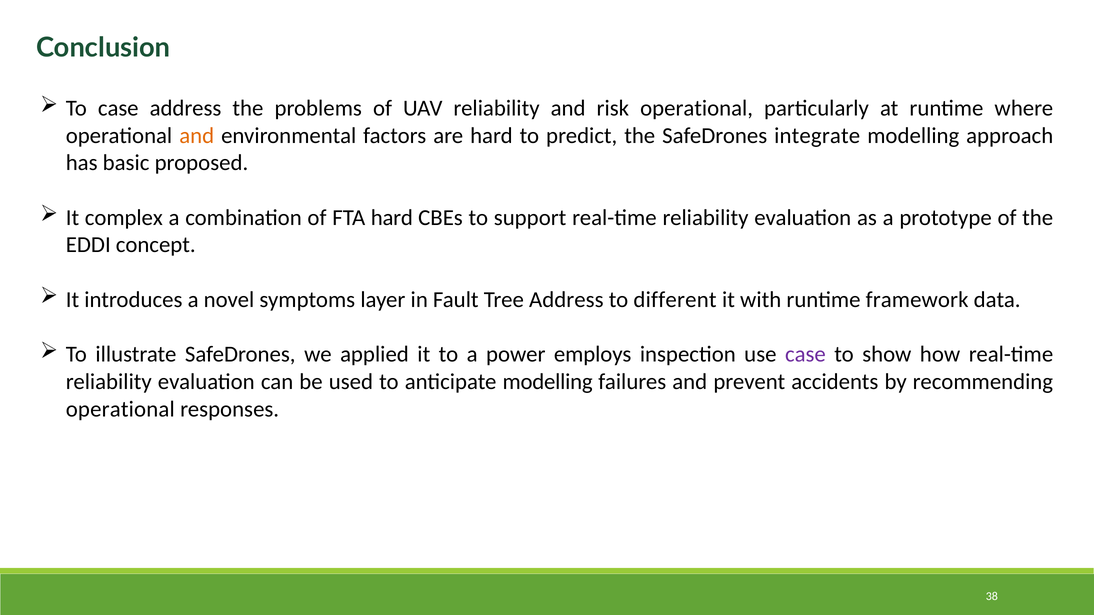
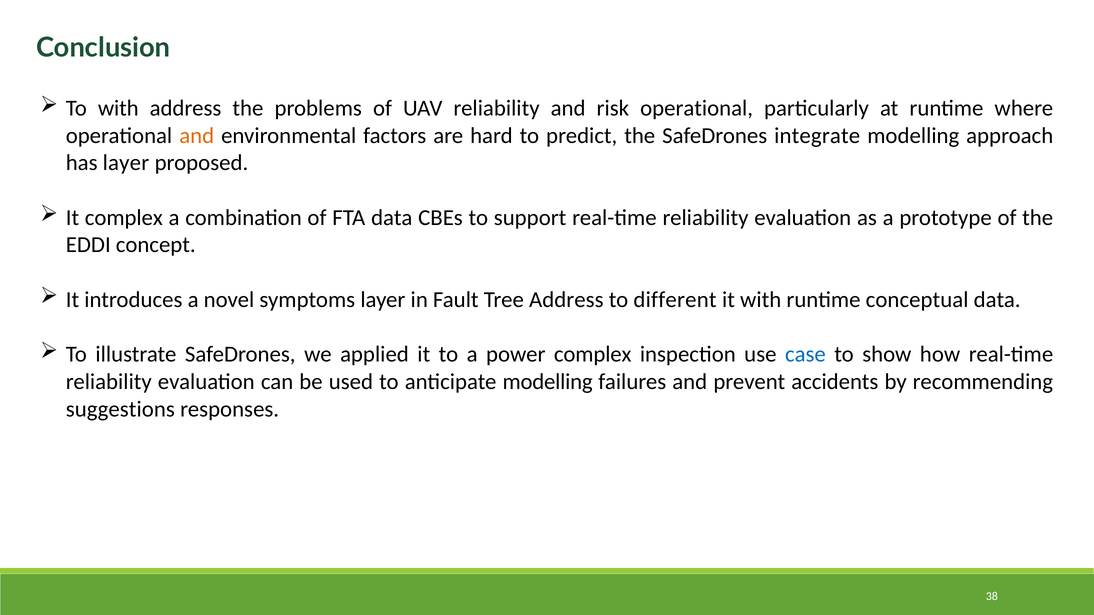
To case: case -> with (118, 108)
has basic: basic -> layer (126, 163)
FTA hard: hard -> data (392, 218)
framework: framework -> conceptual (917, 300)
power employs: employs -> complex (593, 355)
case colour: purple -> blue (805, 355)
operational: operational -> suggestions (120, 409)
